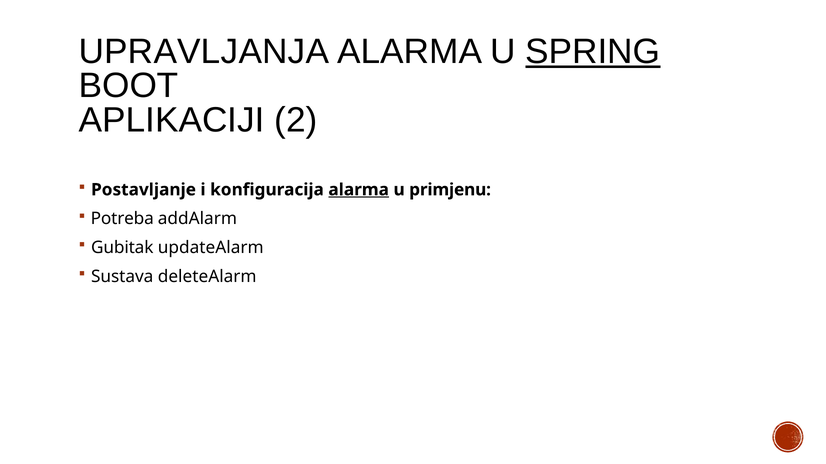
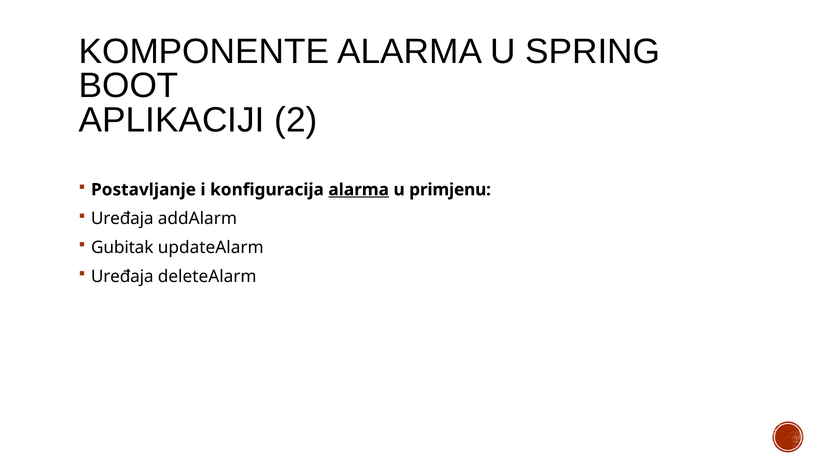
UPRAVLJANJA: UPRAVLJANJA -> KOMPONENTE (204, 52)
SPRING underline: present -> none (593, 52)
Potreba: Potreba -> Uređaja (122, 219)
Sustava: Sustava -> Uređaja (122, 277)
